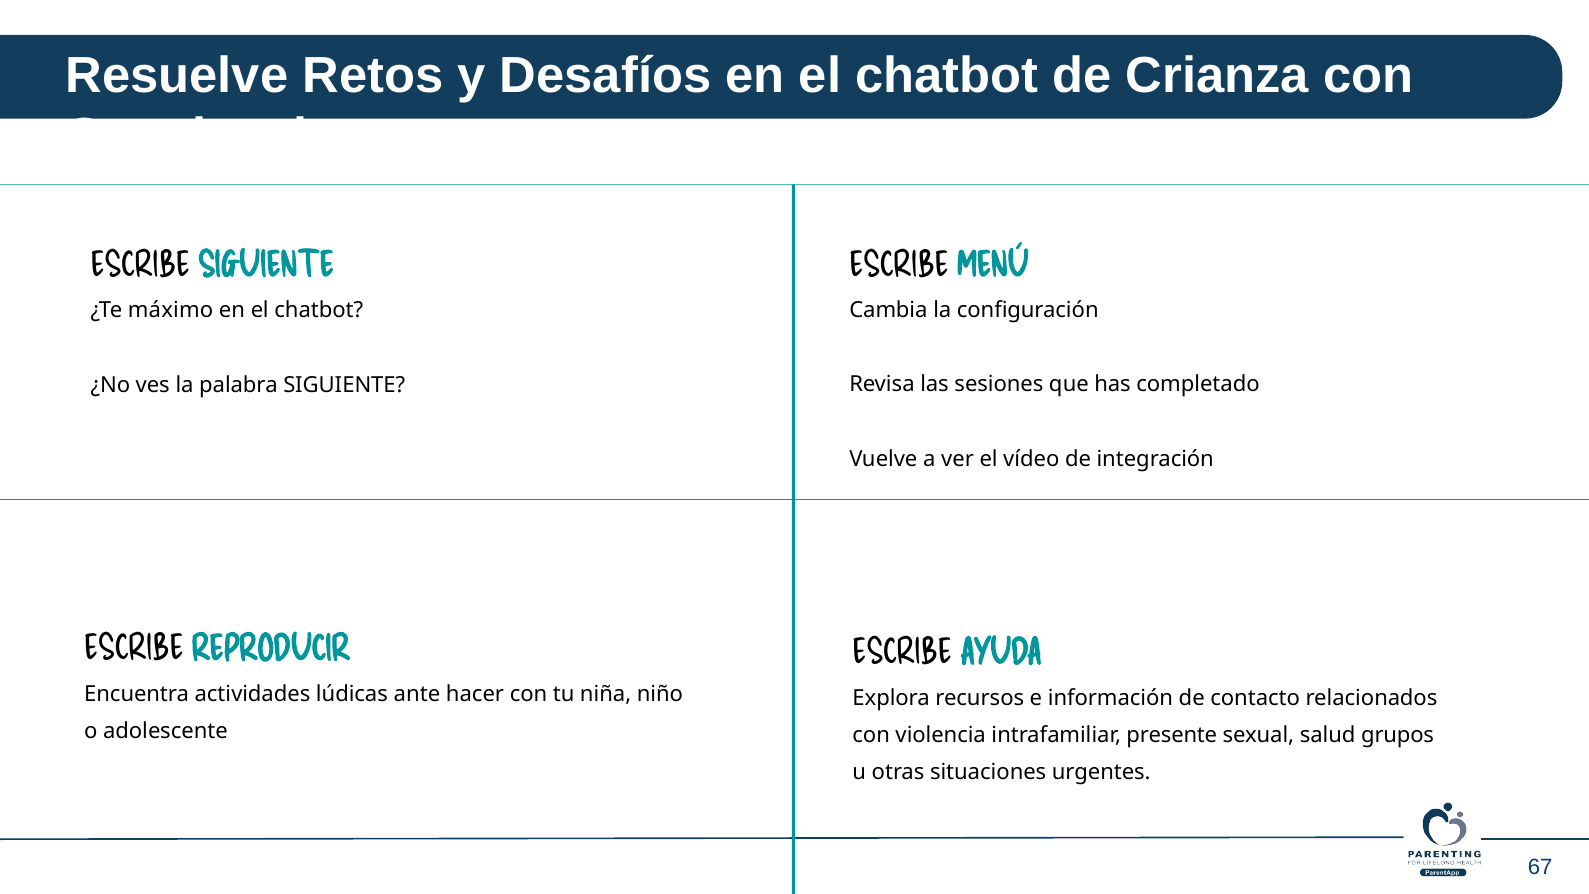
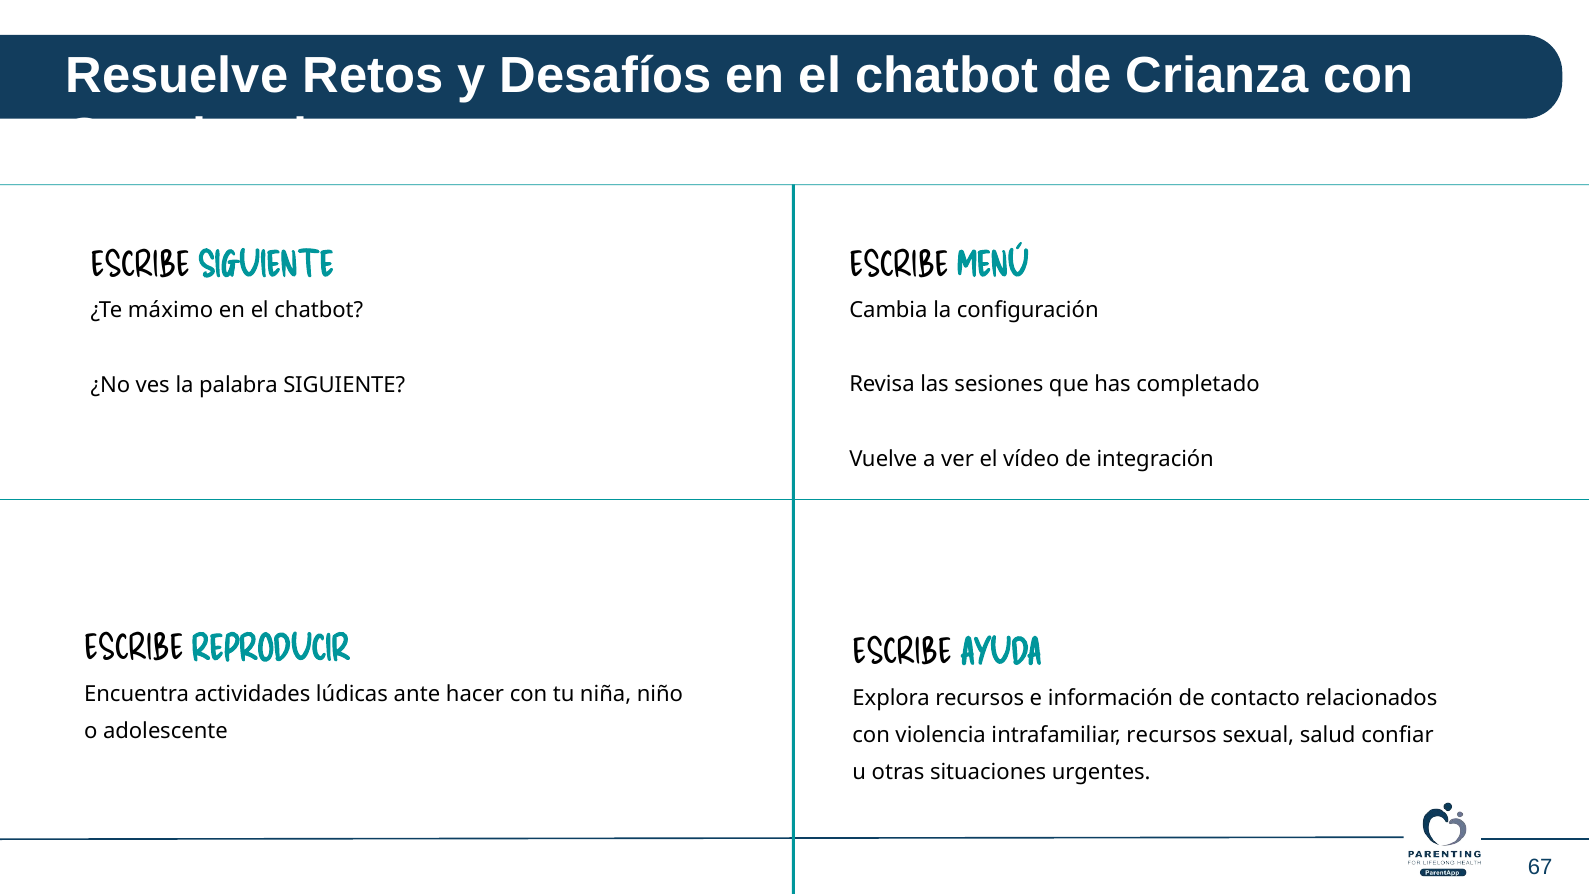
intrafamiliar presente: presente -> recursos (1172, 735)
grupos: grupos -> confiar (1397, 735)
